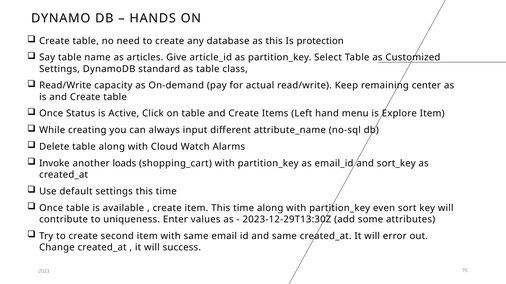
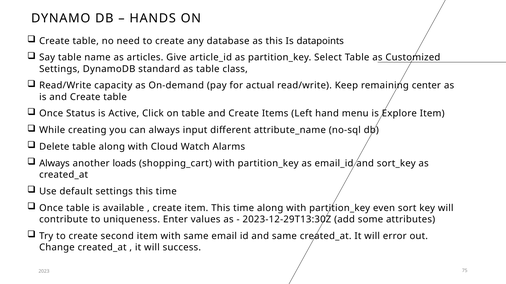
protection: protection -> datapoints (320, 41)
Invoke: Invoke -> Always (54, 164)
